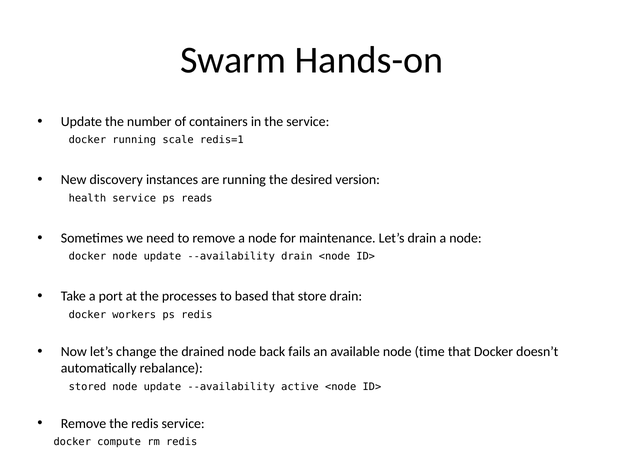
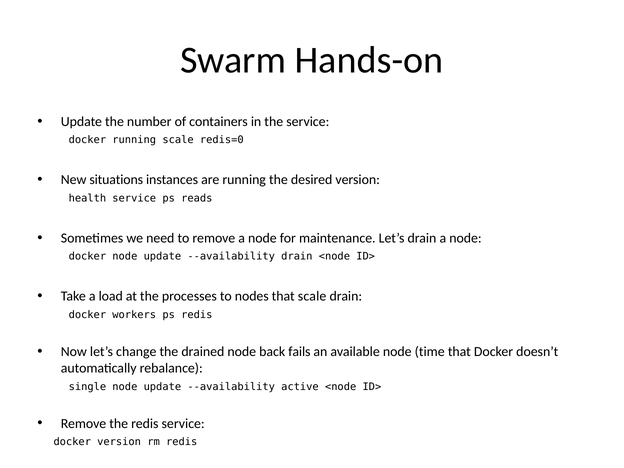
redis=1: redis=1 -> redis=0 (222, 140)
discovery: discovery -> situations (116, 180)
port: port -> load (111, 296)
based: based -> nodes (252, 296)
that store: store -> scale (312, 296)
stored: stored -> single (87, 387)
docker compute: compute -> version (119, 442)
